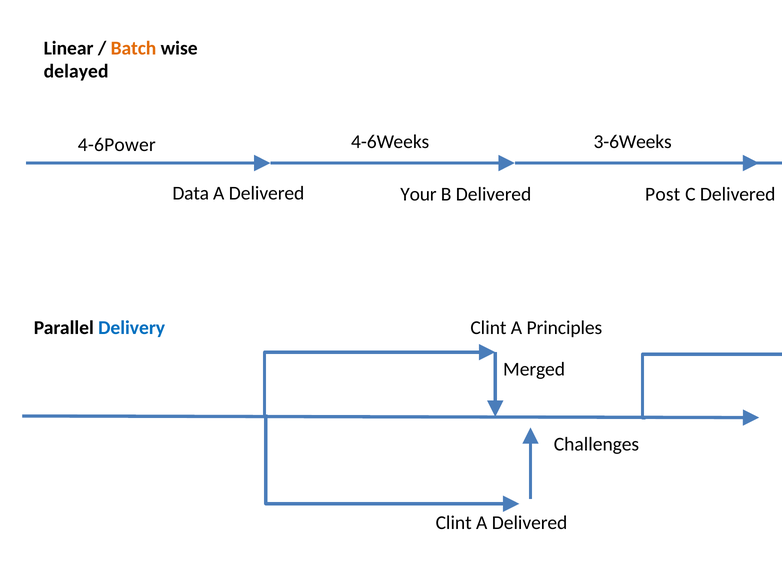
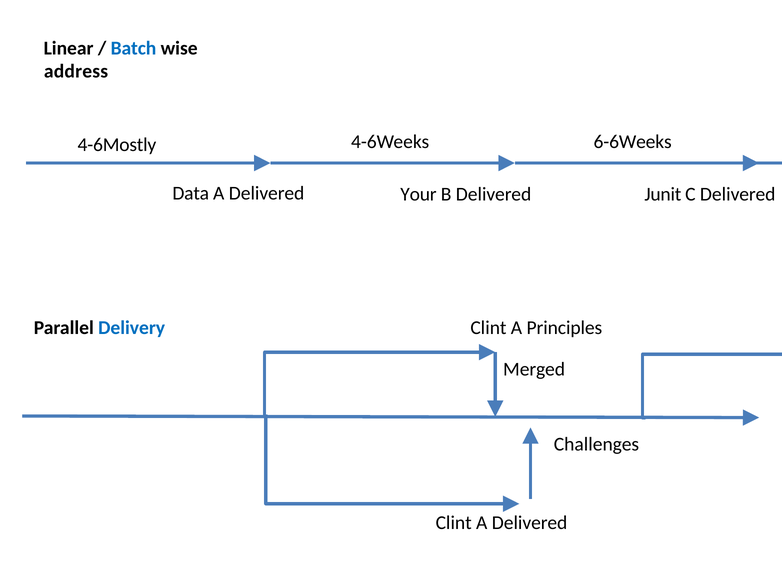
Batch colour: orange -> blue (134, 48)
delayed: delayed -> address (76, 71)
4-6Power: 4-6Power -> 4-6Mostly (117, 145)
3-6Weeks: 3-6Weeks -> 6-6Weeks (633, 142)
Post: Post -> Junit (663, 194)
